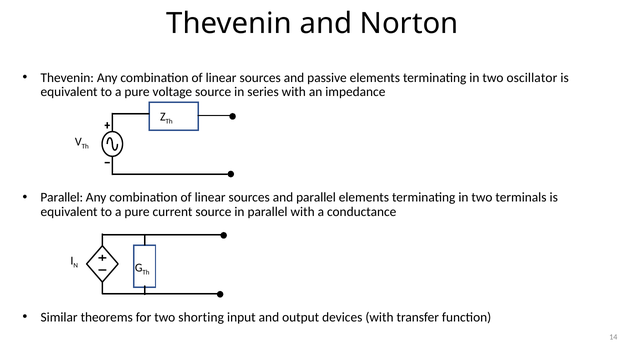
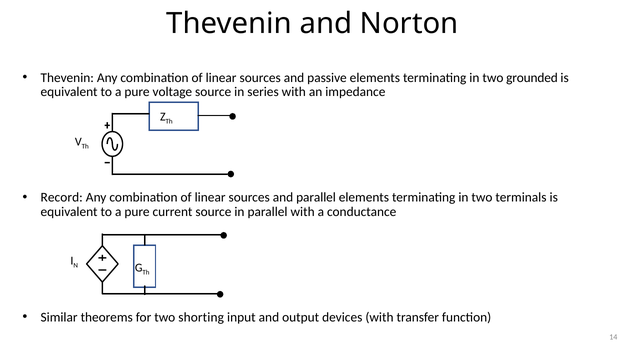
oscillator: oscillator -> grounded (532, 78)
Parallel: Parallel -> Record (62, 197)
